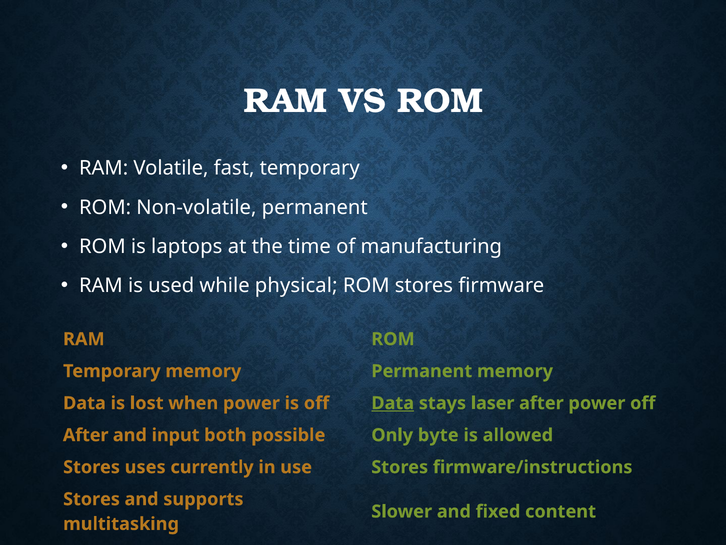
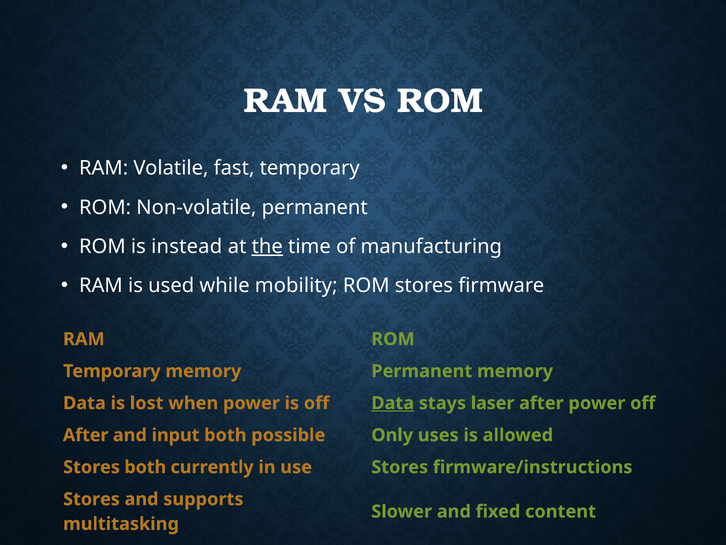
laptops: laptops -> instead (187, 246)
the underline: none -> present (267, 246)
physical: physical -> mobility (296, 285)
byte: byte -> uses (438, 435)
Stores uses: uses -> both (145, 467)
